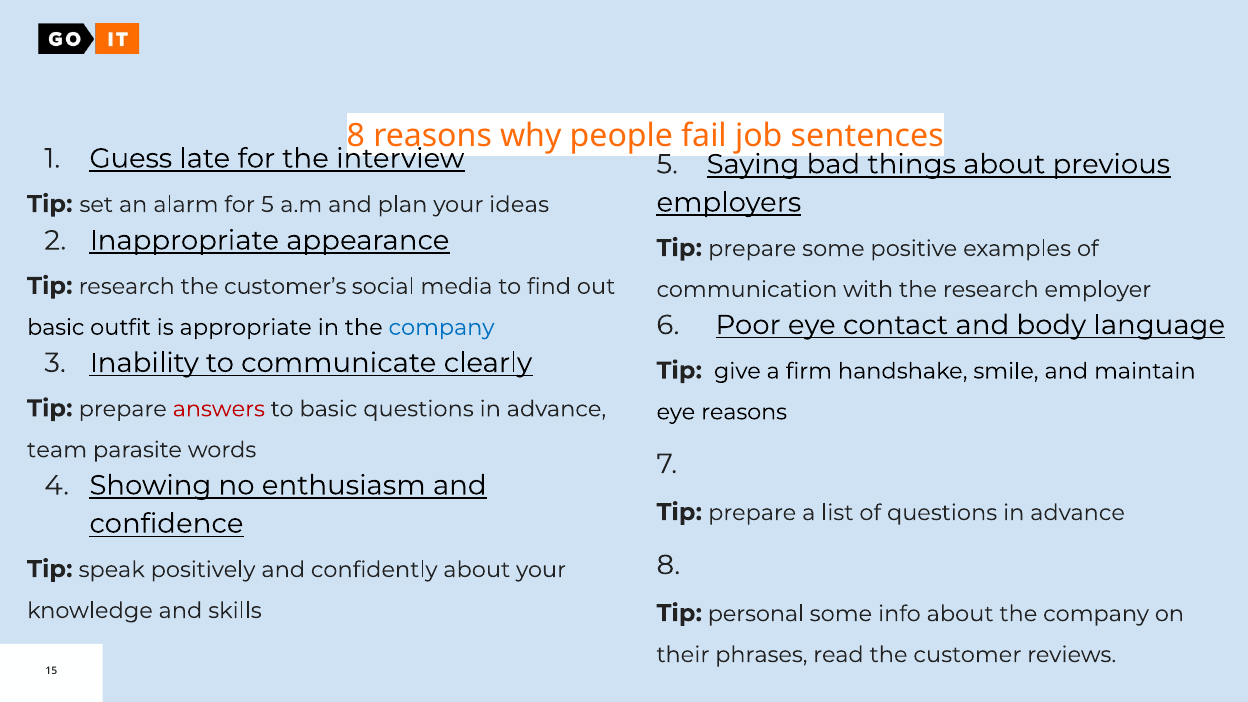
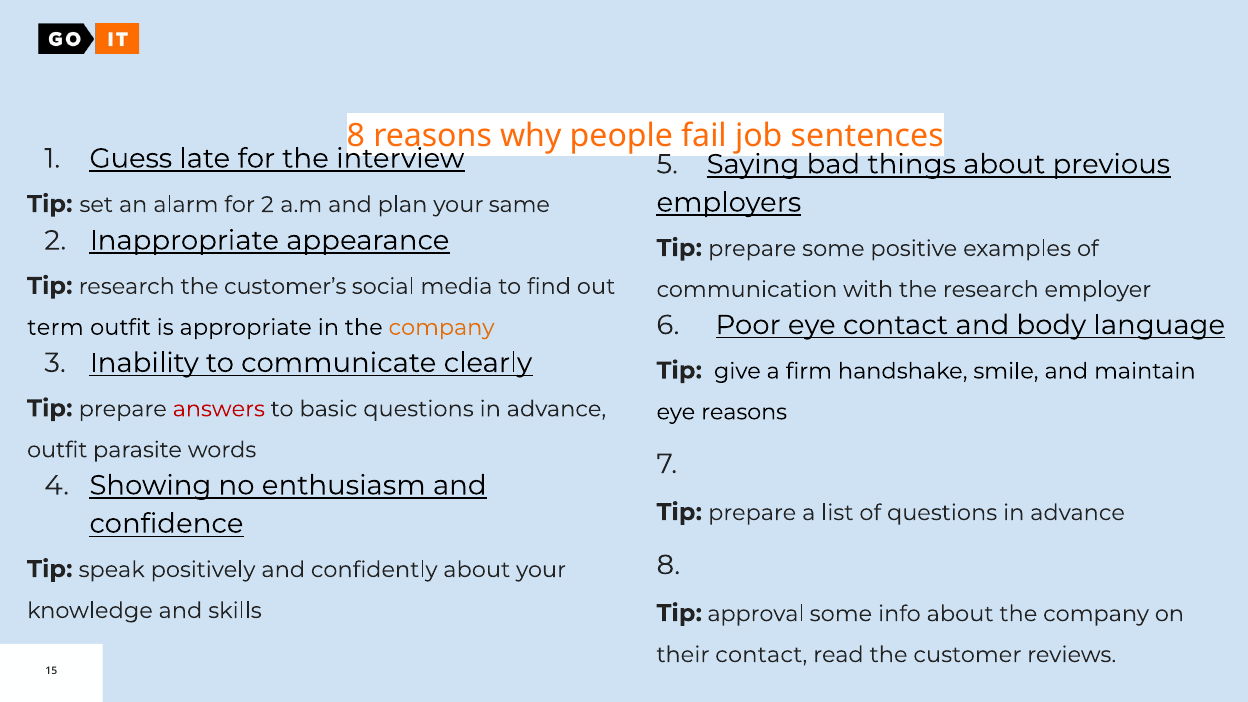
for 5: 5 -> 2 (267, 205)
ideas: ideas -> same (519, 205)
basic: basic -> term (56, 327)
company colour: blue -> orange (441, 327)
team: team -> outfit (57, 450)
personal: personal -> approval (756, 614)
their phrases: phrases -> contact (761, 655)
